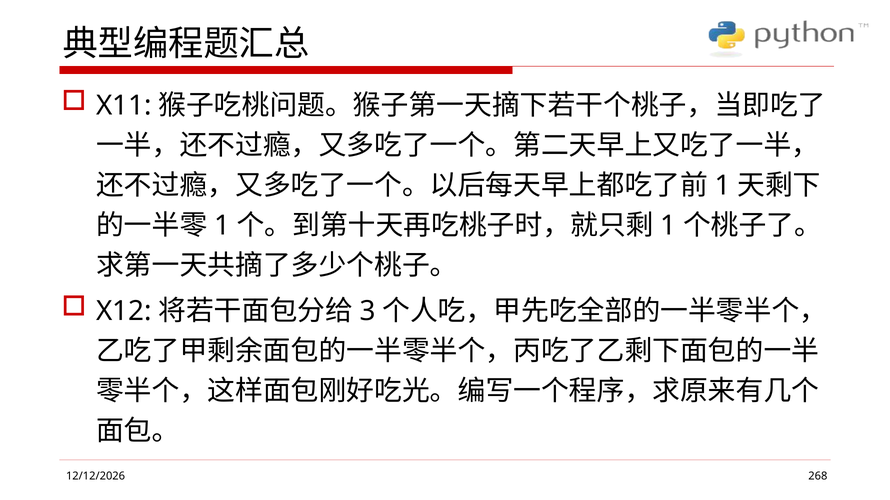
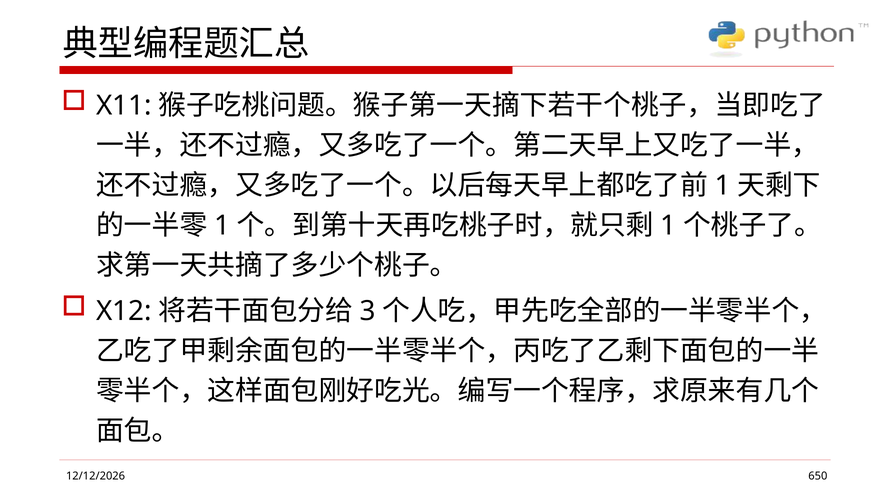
268: 268 -> 650 (818, 477)
